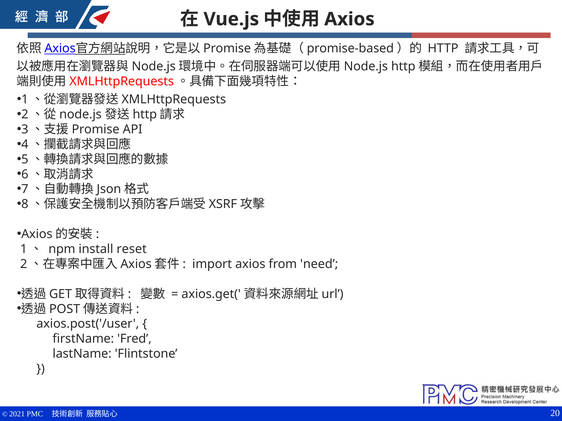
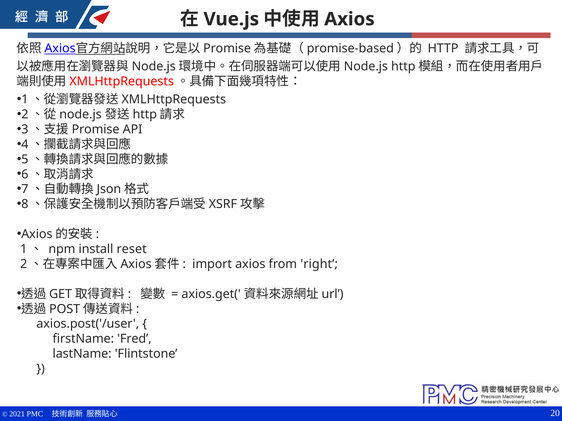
need: need -> right (319, 264)
